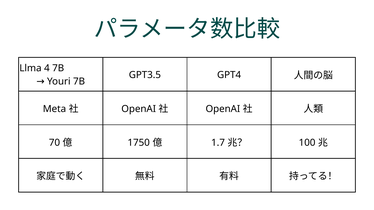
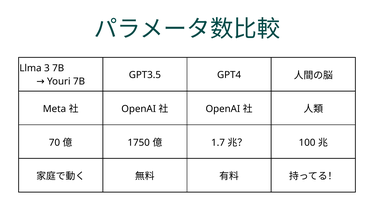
4: 4 -> 3 (47, 68)
